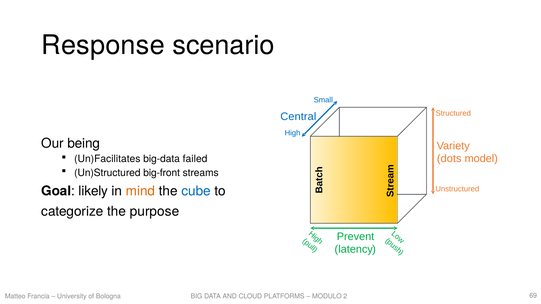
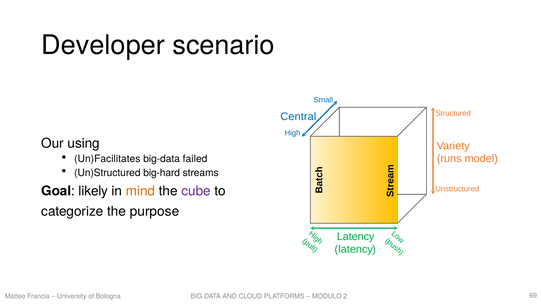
Response: Response -> Developer (103, 45)
being: being -> using (84, 143)
dots: dots -> runs (449, 159)
big-front: big-front -> big-hard (162, 173)
cube colour: blue -> purple (196, 191)
Prevent: Prevent -> Latency (356, 237)
